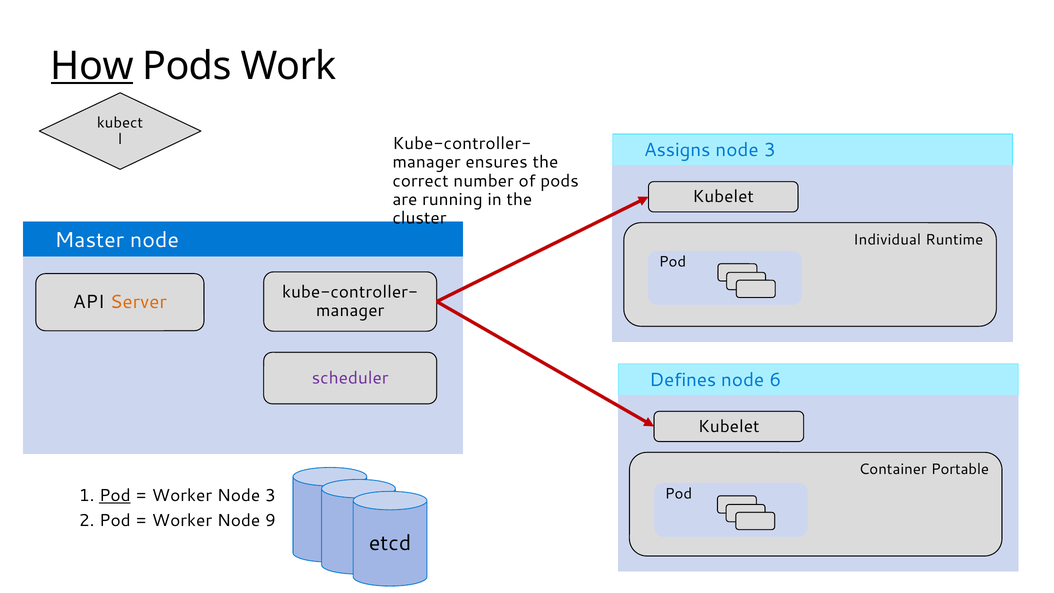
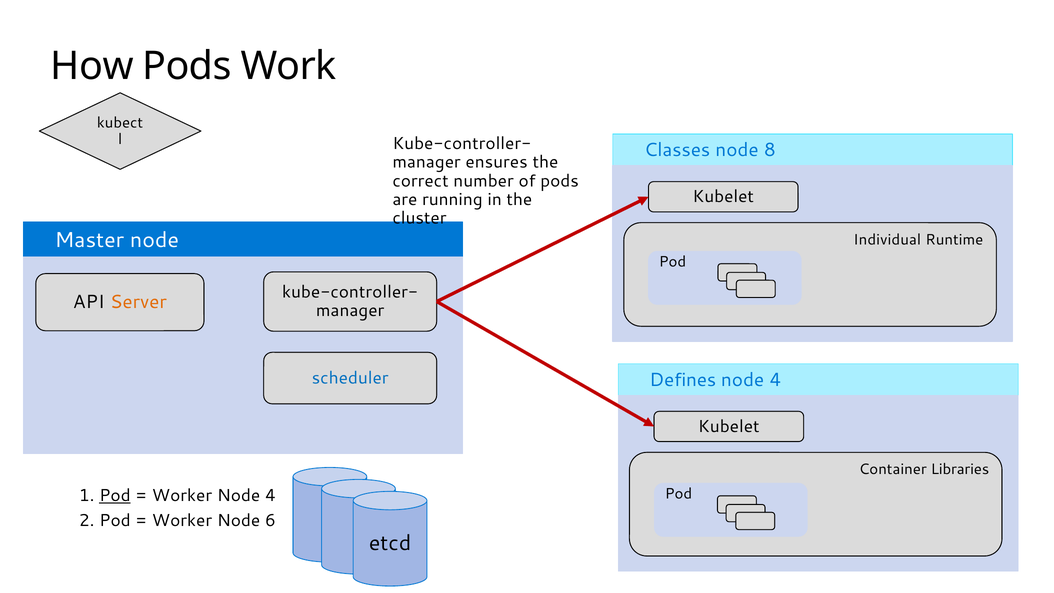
How underline: present -> none (92, 66)
Assigns: Assigns -> Classes (677, 150)
3: 3 -> 8 (770, 150)
scheduler colour: purple -> blue (350, 378)
6: 6 -> 4 (775, 380)
Portable: Portable -> Libraries (960, 469)
Worker Node 3: 3 -> 4 (270, 496)
9: 9 -> 6 (270, 521)
